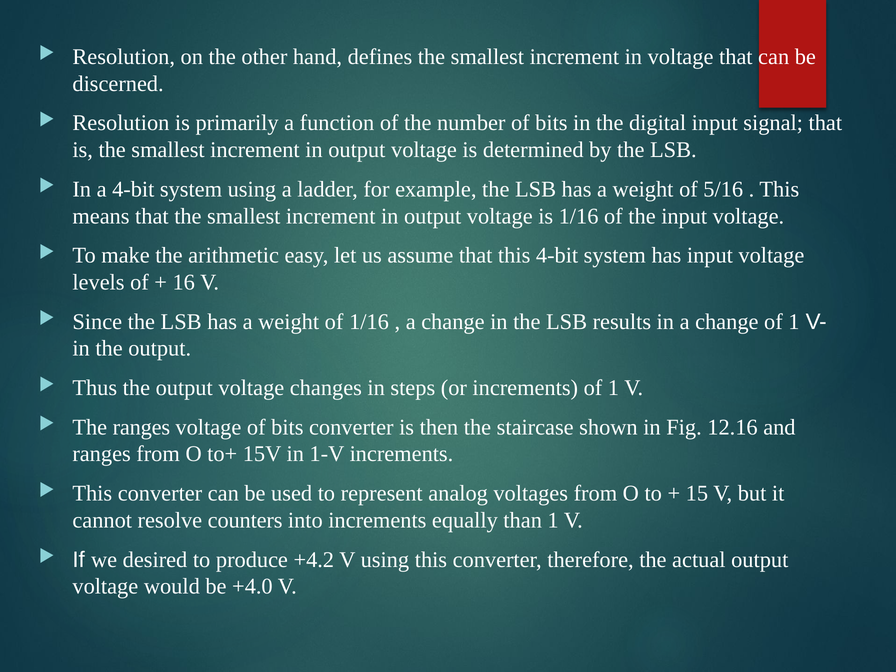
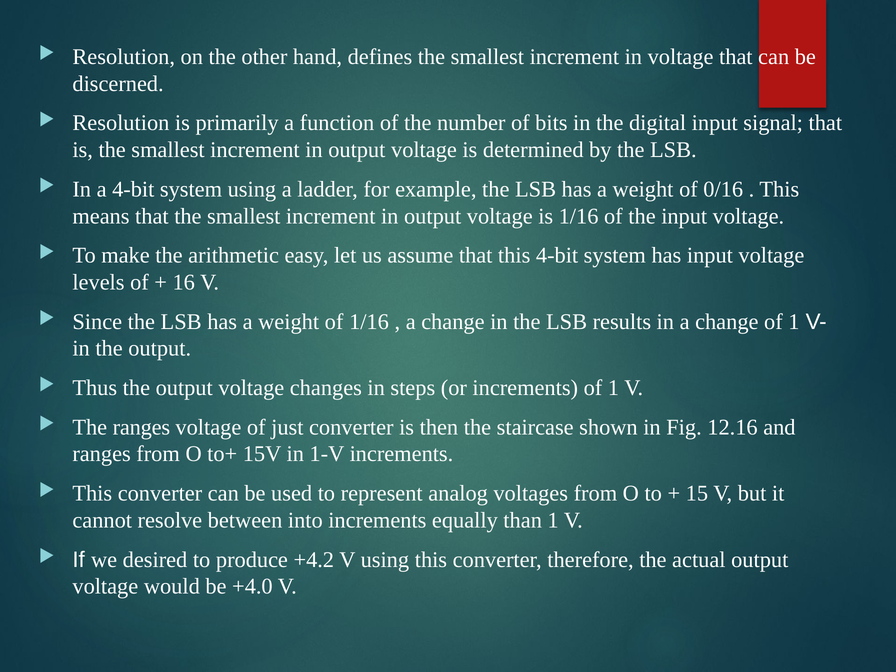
5/16: 5/16 -> 0/16 (723, 189)
voltage of bits: bits -> just (287, 427)
counters: counters -> between (245, 520)
